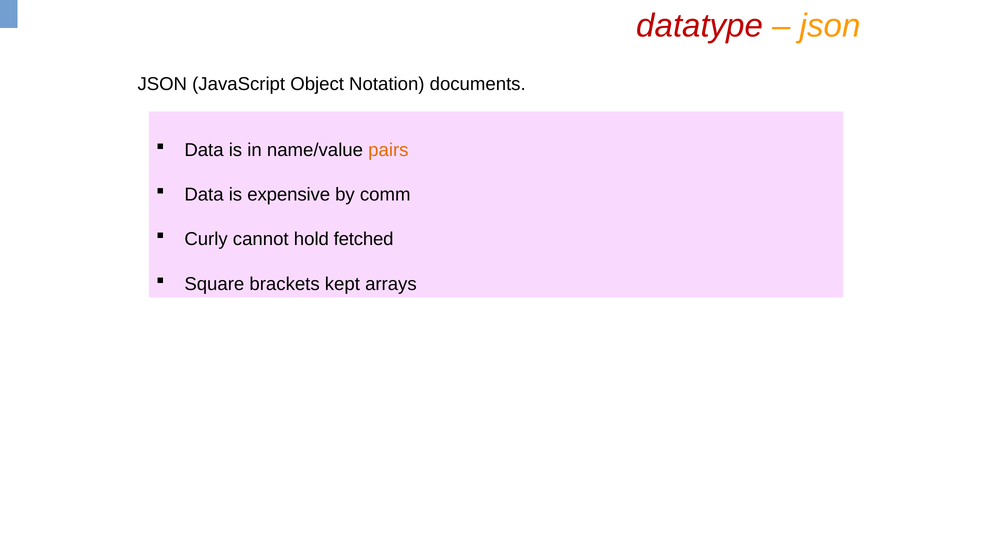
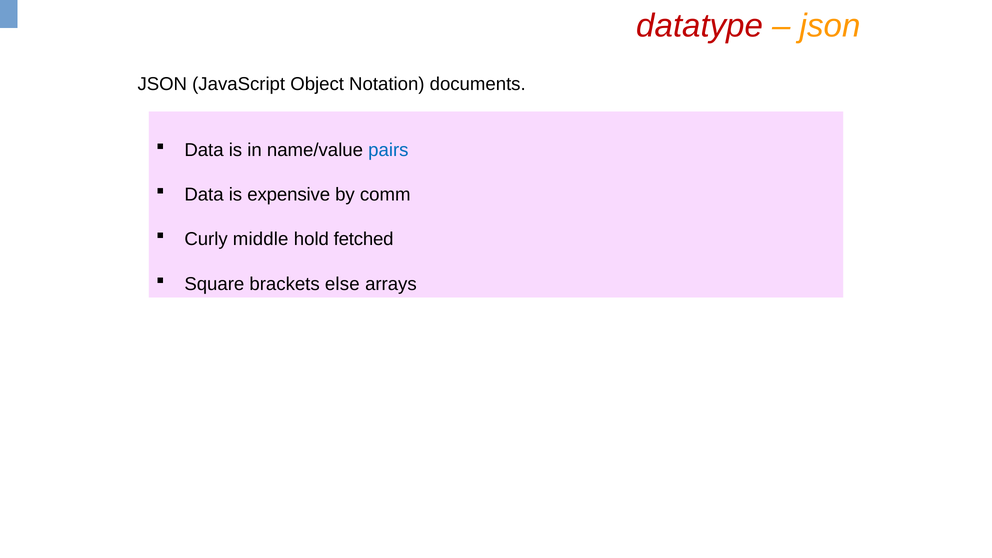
pairs colour: orange -> blue (388, 150)
cannot: cannot -> middle (261, 239)
kept: kept -> else (342, 284)
